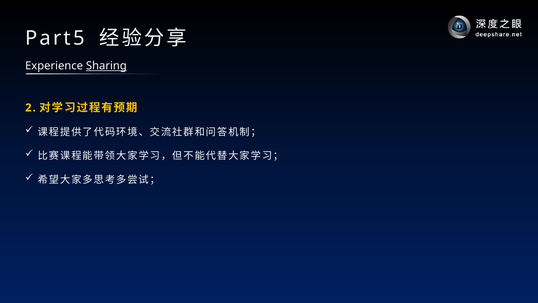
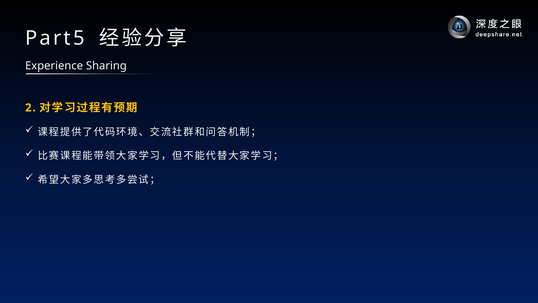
Sharing underline: present -> none (106, 66)
